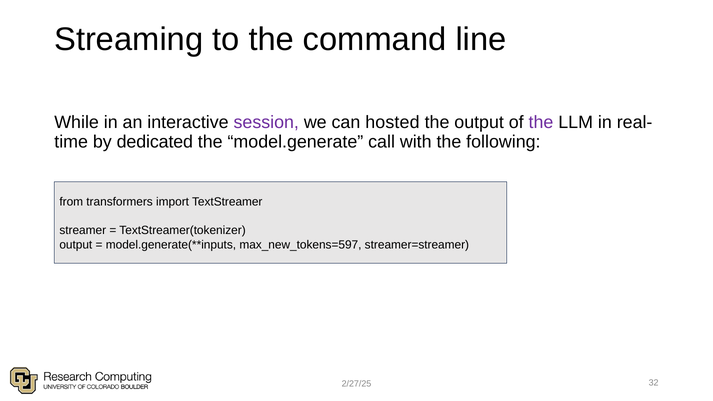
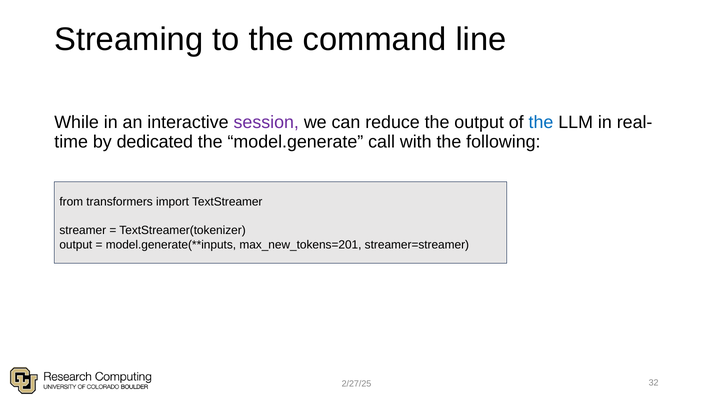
hosted: hosted -> reduce (392, 122)
the colour: purple -> blue (541, 122)
max_new_tokens=597: max_new_tokens=597 -> max_new_tokens=201 (300, 245)
